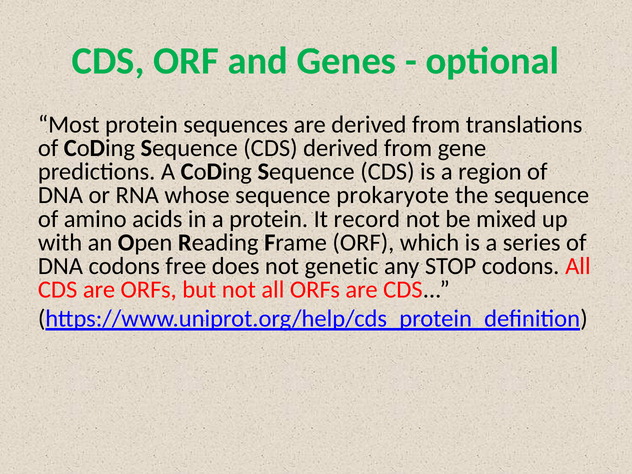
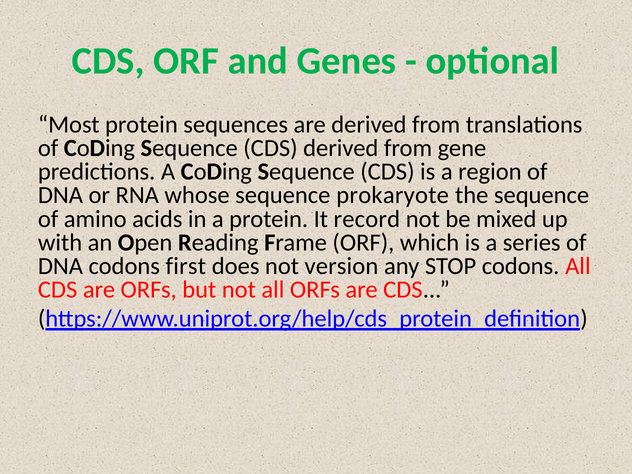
free: free -> first (186, 266)
genetic: genetic -> version (341, 266)
